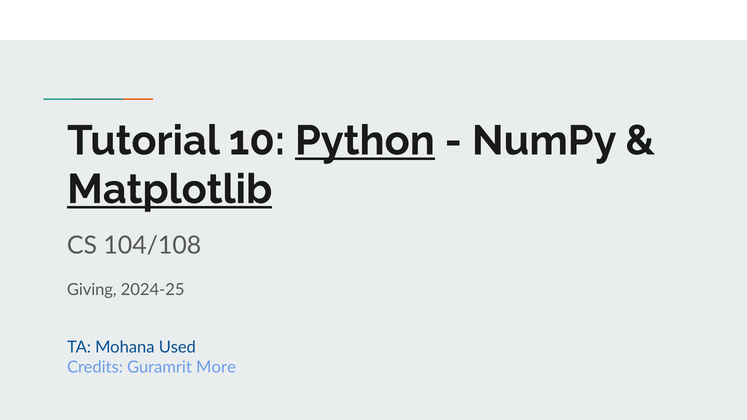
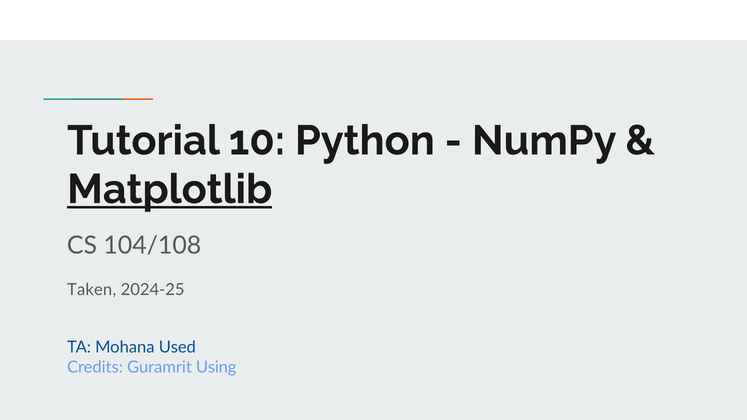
Python underline: present -> none (365, 141)
Giving: Giving -> Taken (92, 290)
More: More -> Using (216, 367)
